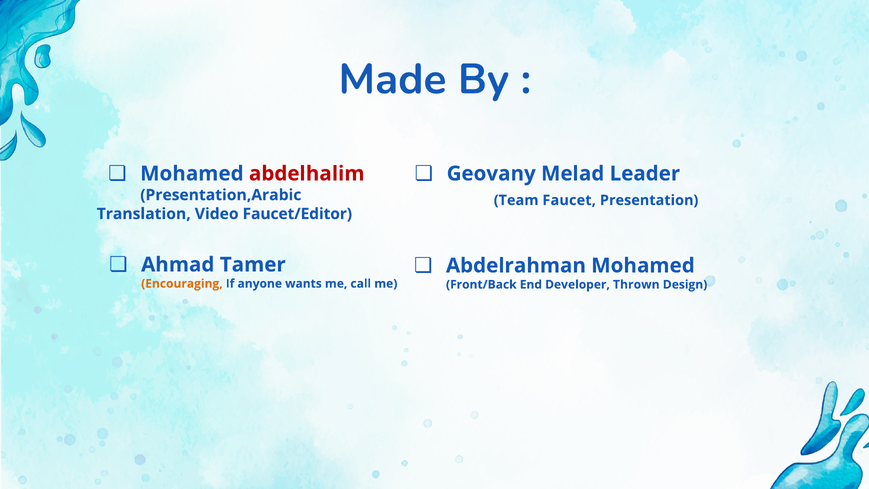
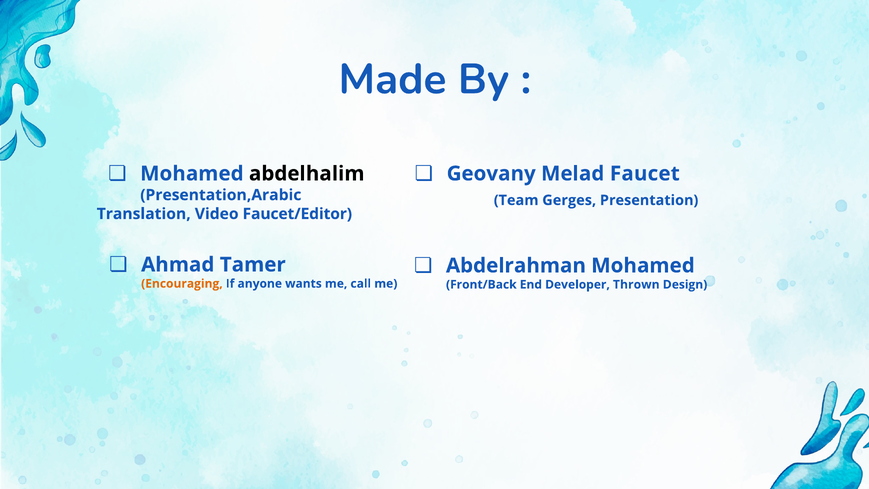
abdelhalim colour: red -> black (307, 174)
Leader: Leader -> Faucet (645, 174)
Faucet: Faucet -> Gerges (569, 200)
